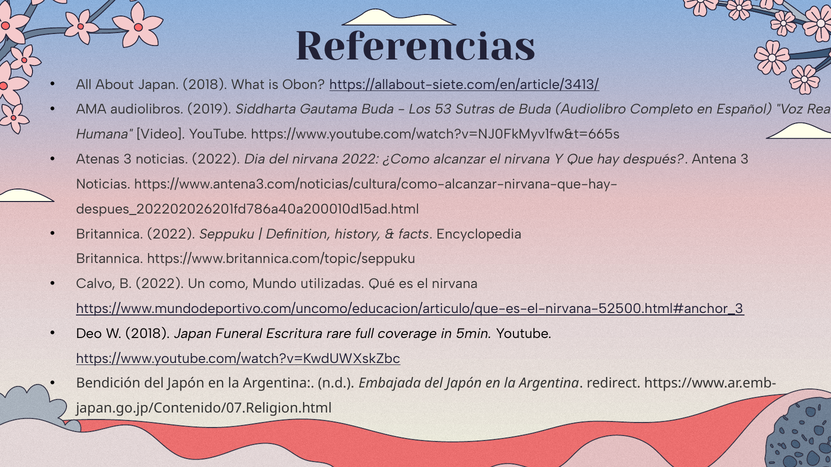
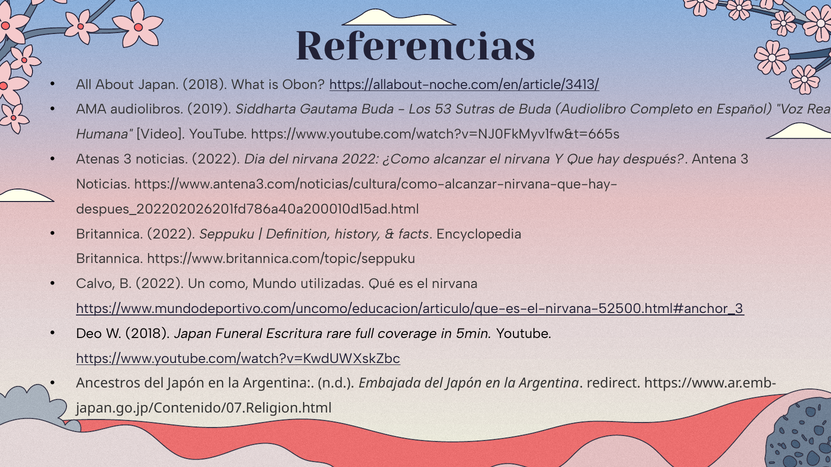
https://allabout-siete.com/en/article/3413/: https://allabout-siete.com/en/article/3413/ -> https://allabout-noche.com/en/article/3413/ (464, 85)
Bendición: Bendición -> Ancestros (108, 384)
